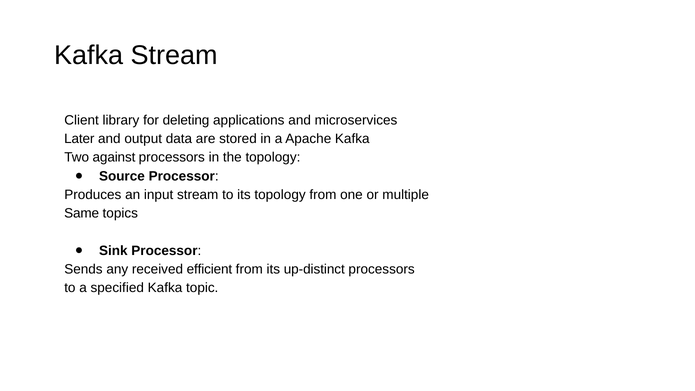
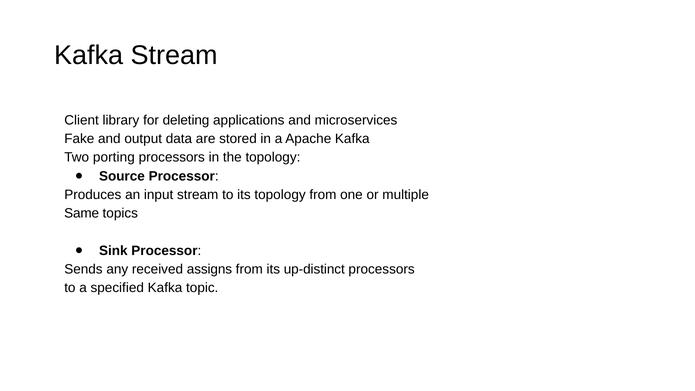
Later: Later -> Fake (79, 139)
against: against -> porting (114, 157)
efficient: efficient -> assigns (209, 269)
